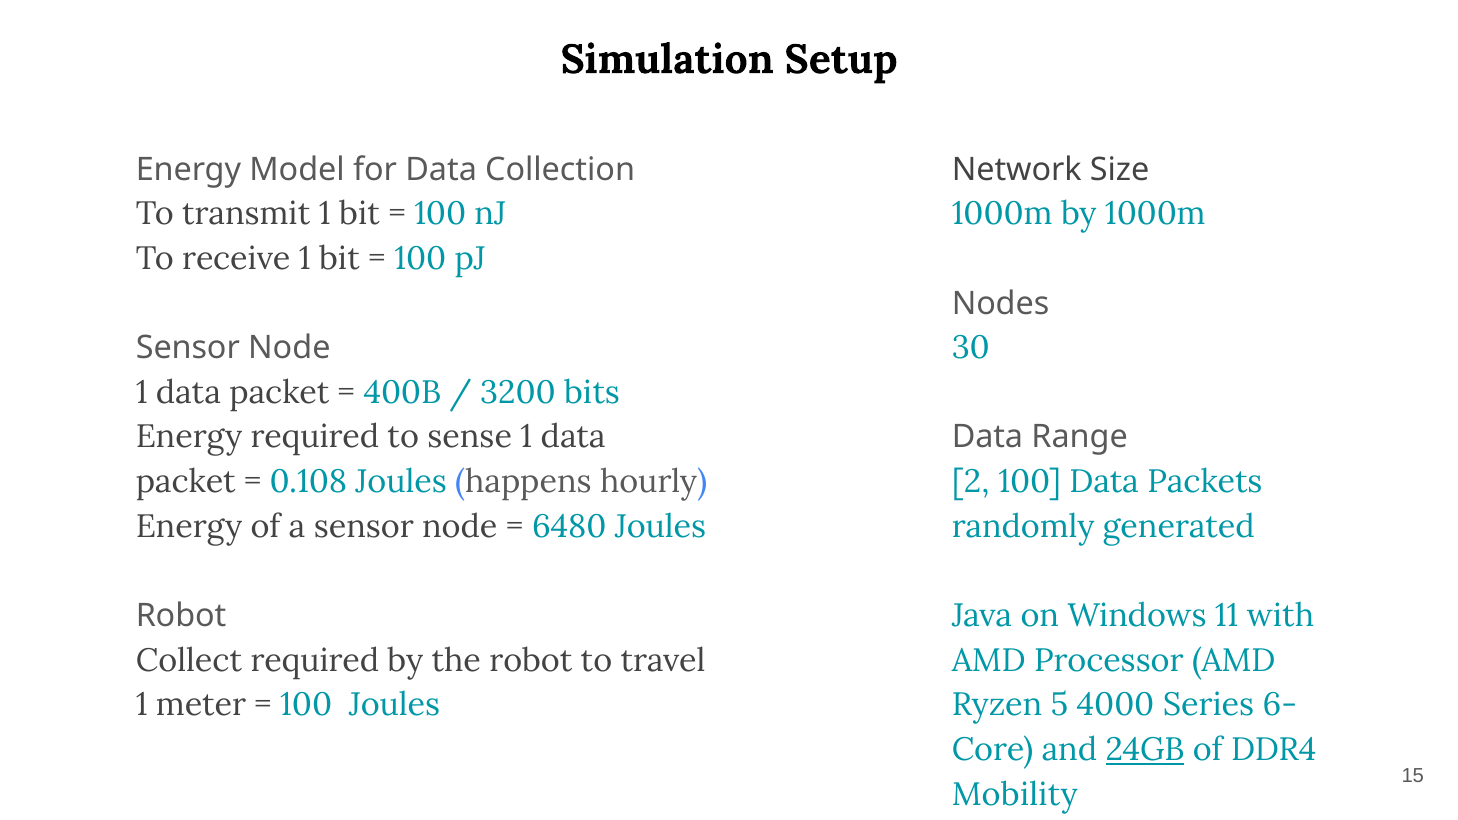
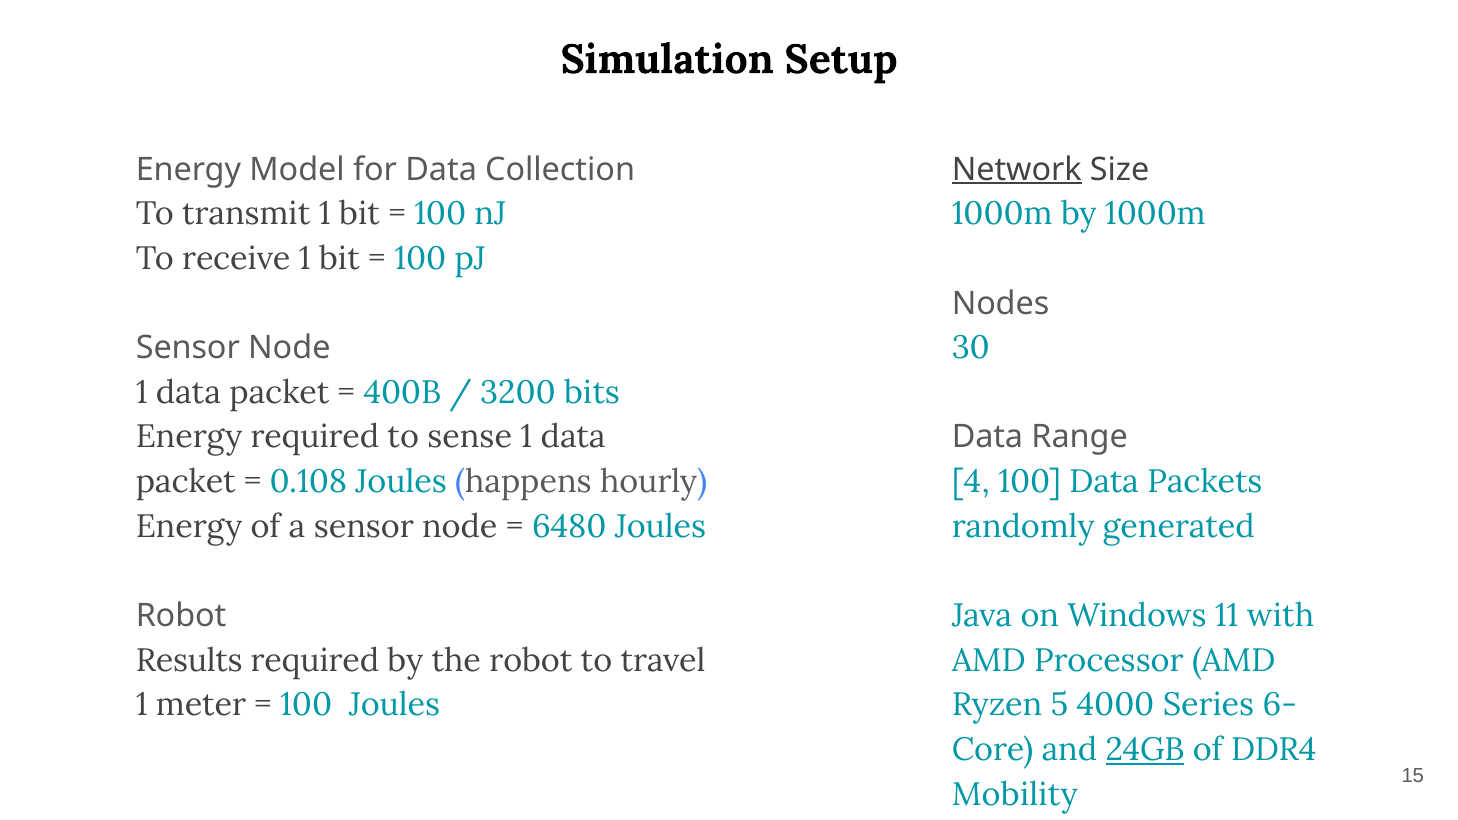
Network underline: none -> present (1017, 169)
2: 2 -> 4 (971, 482)
Collect: Collect -> Results (189, 661)
